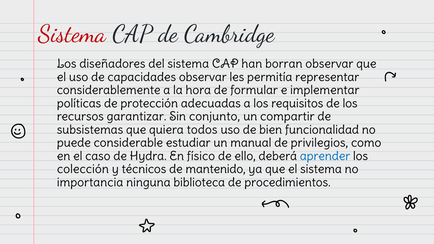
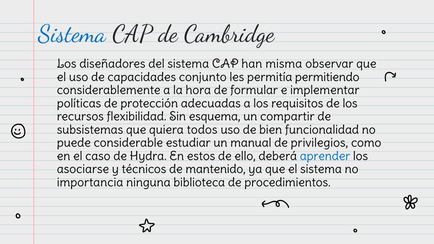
Sistema colour: red -> blue (72, 34)
borran: borran -> misma (284, 64)
capacidades observar: observar -> conjunto (203, 77)
representar: representar -> permitiendo (327, 77)
garantizar: garantizar -> flexibilidad (137, 117)
conjunto: conjunto -> esquema (215, 117)
físico: físico -> estos (201, 156)
colección: colección -> asociarse (83, 169)
